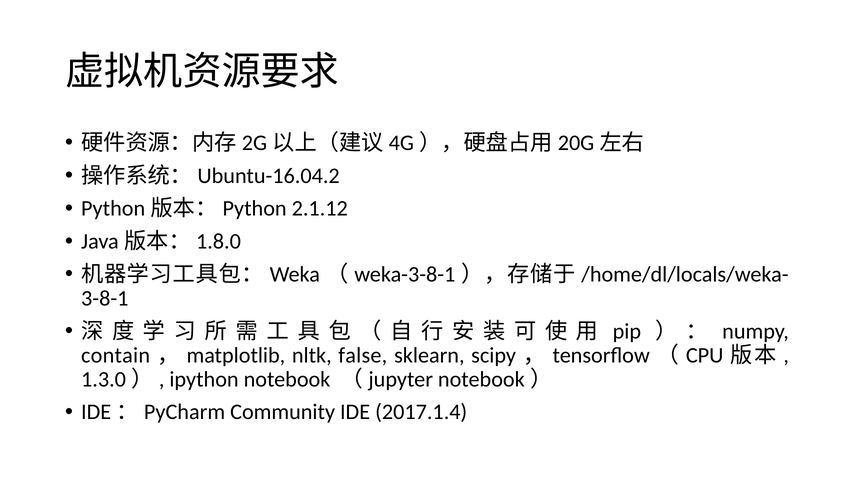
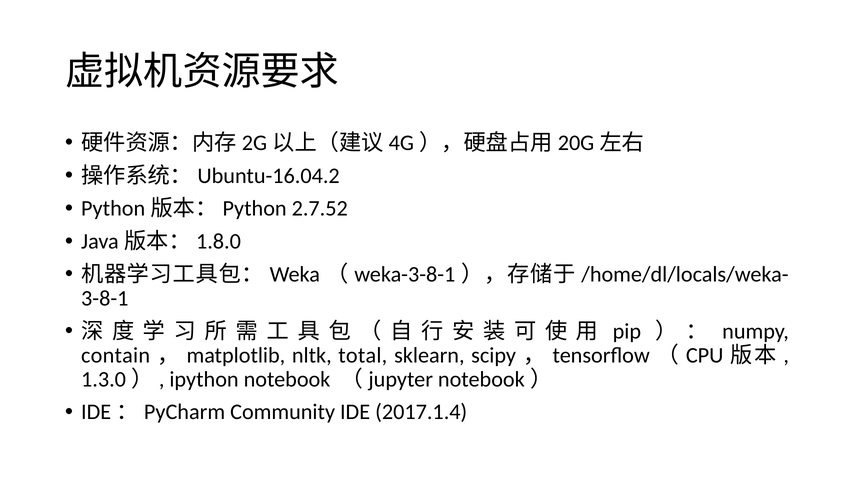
2.1.12: 2.1.12 -> 2.7.52 (320, 209)
false: false -> total (363, 355)
